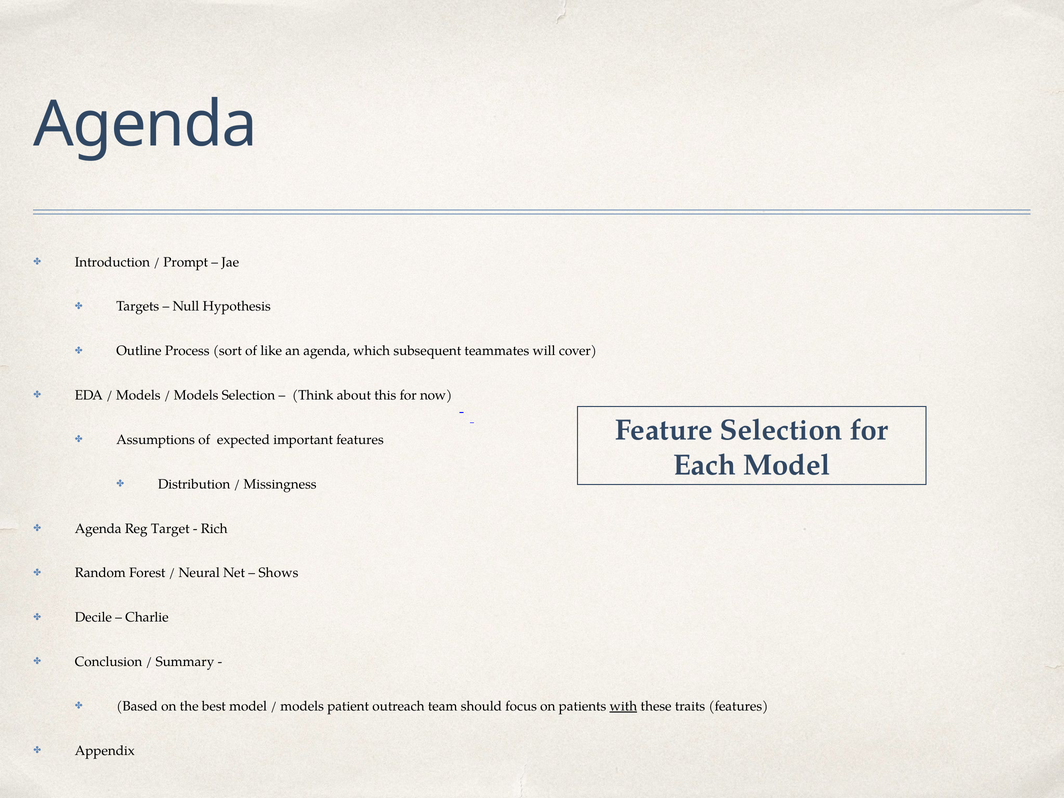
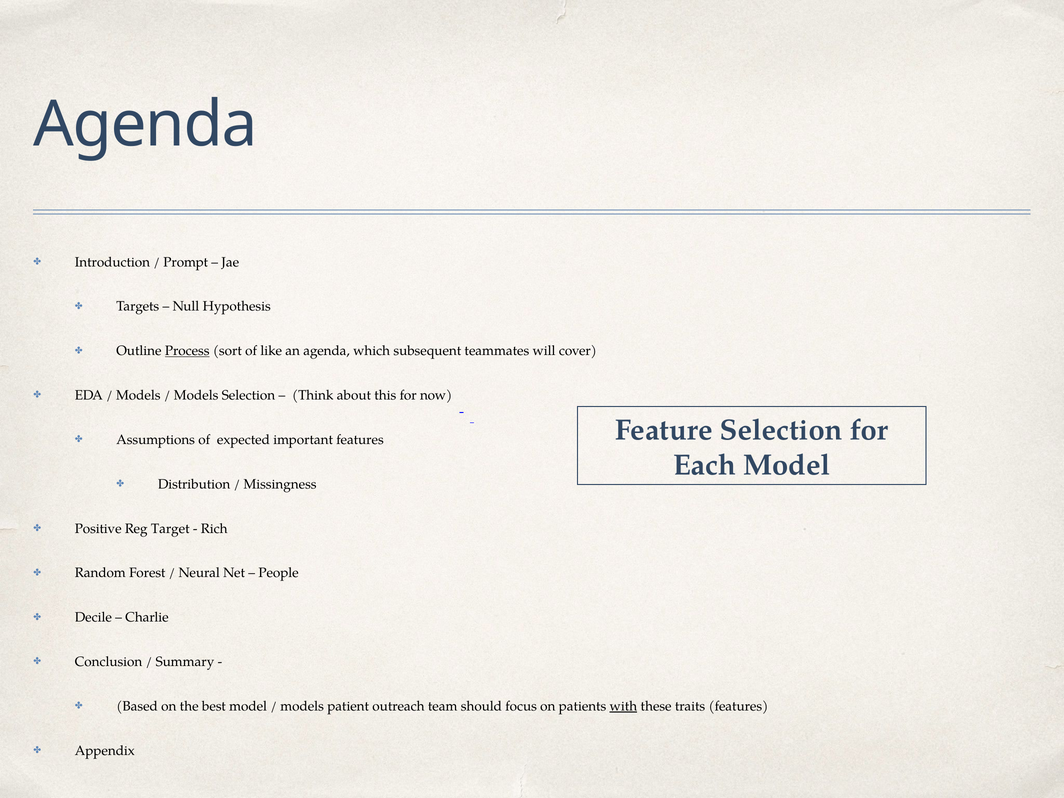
Process underline: none -> present (187, 351)
Agenda: Agenda -> Positive (98, 529)
Shows: Shows -> People (279, 573)
